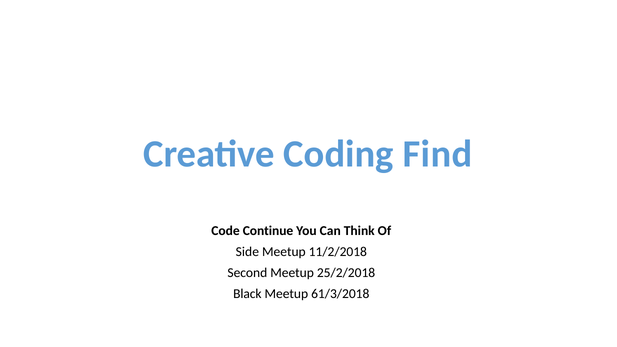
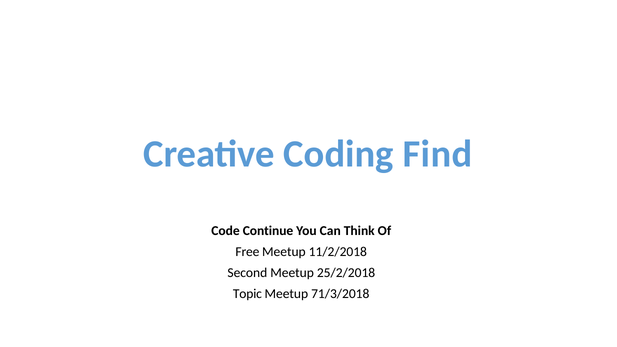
Side: Side -> Free (247, 252)
Black: Black -> Topic (247, 294)
61/3/2018: 61/3/2018 -> 71/3/2018 (340, 294)
